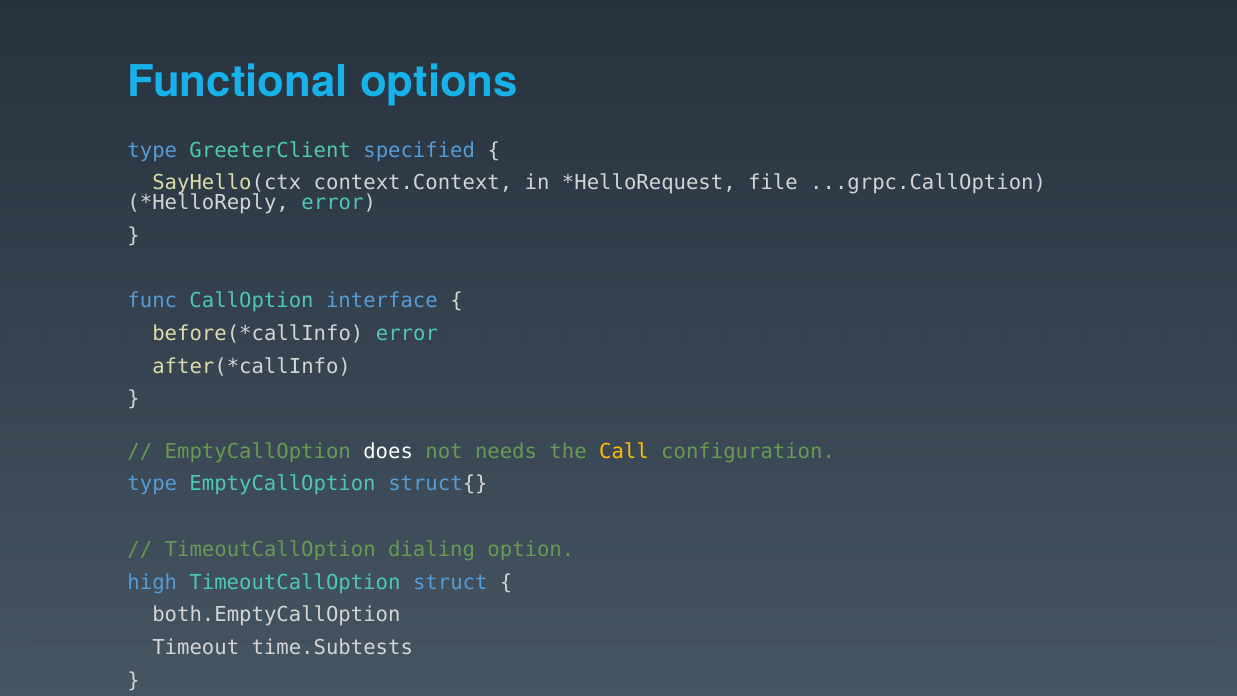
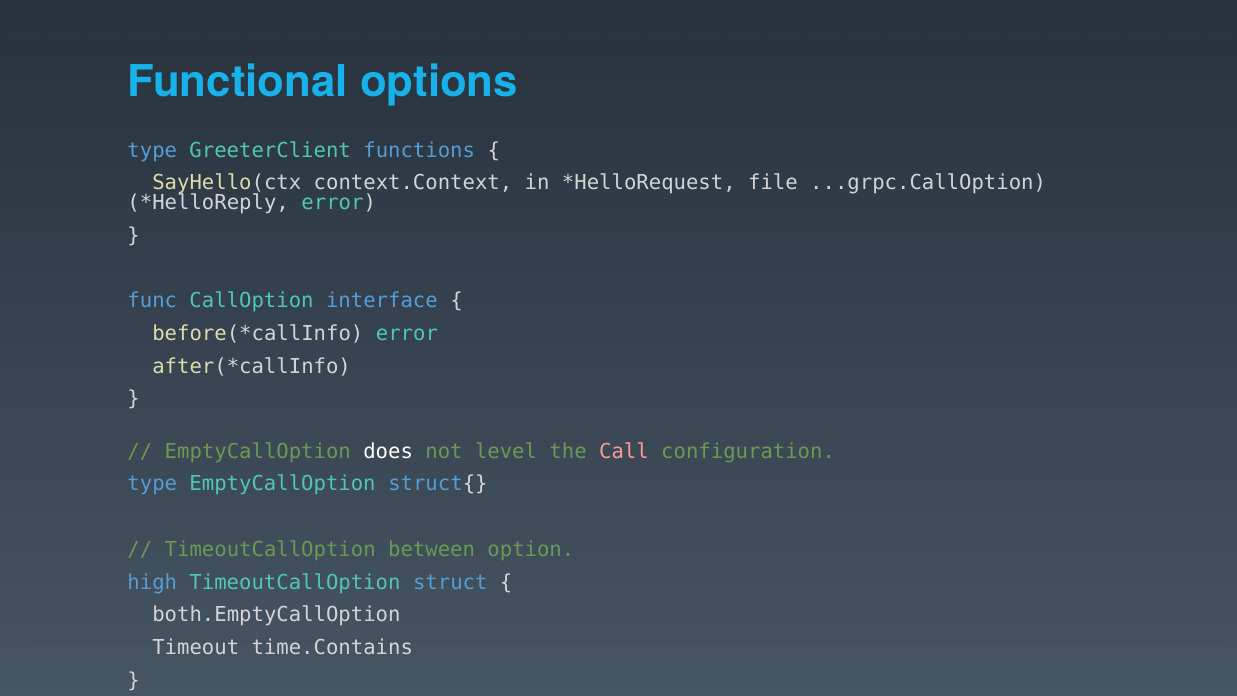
specified: specified -> functions (419, 150)
needs: needs -> level (506, 451)
Call colour: yellow -> pink (624, 451)
dialing: dialing -> between (432, 549)
time.Subtests: time.Subtests -> time.Contains (332, 647)
